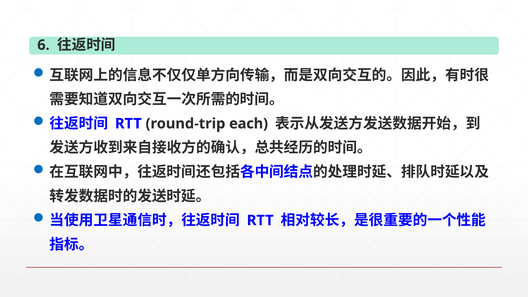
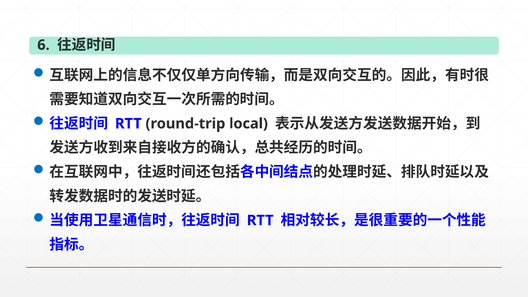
each: each -> local (249, 124)
